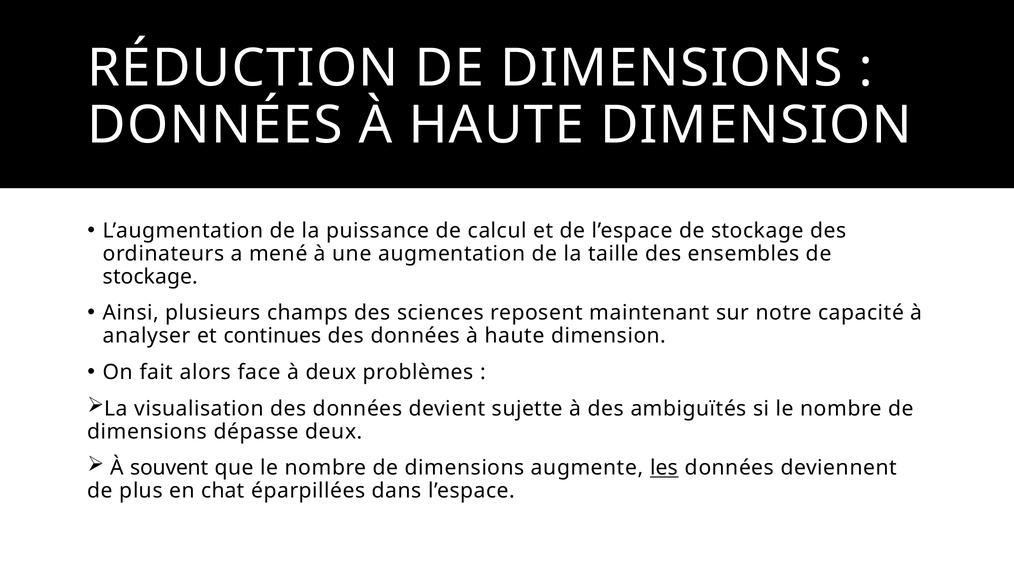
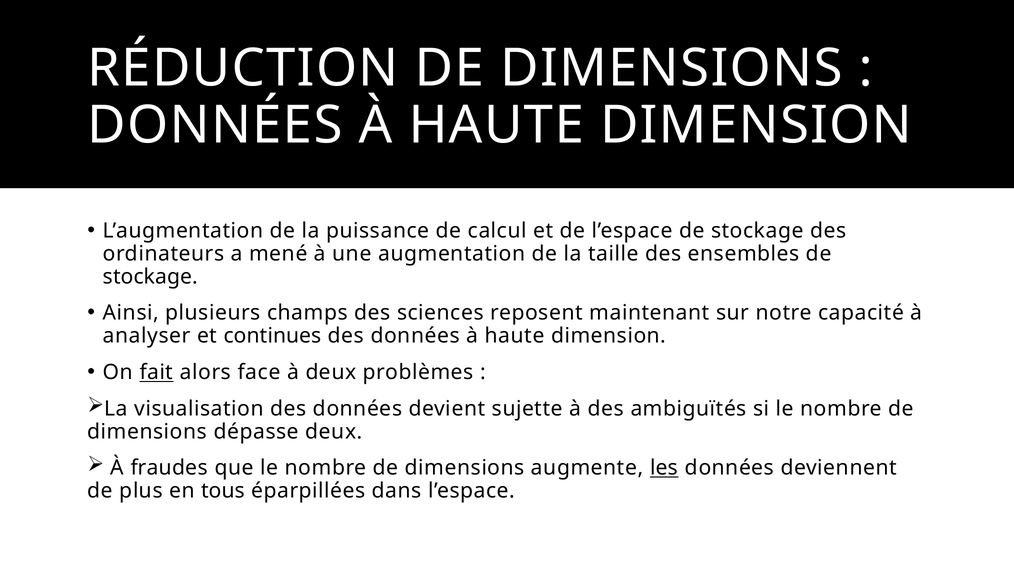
fait underline: none -> present (156, 373)
souvent: souvent -> fraudes (169, 468)
chat: chat -> tous (223, 491)
